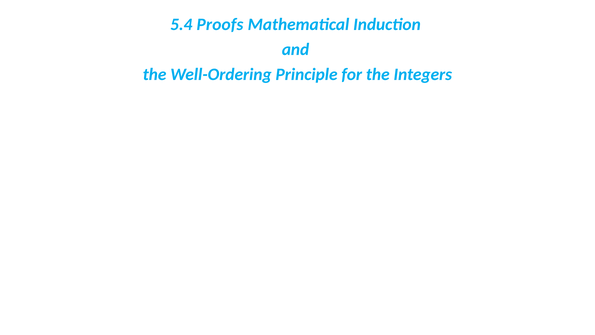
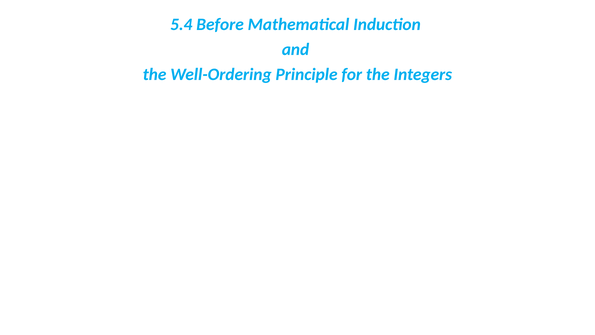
Proofs: Proofs -> Before (220, 24)
